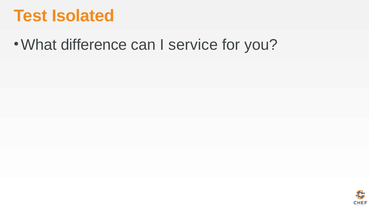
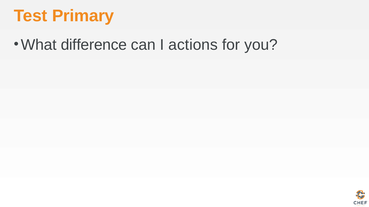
Isolated: Isolated -> Primary (83, 16)
service: service -> actions (193, 45)
